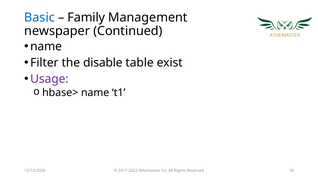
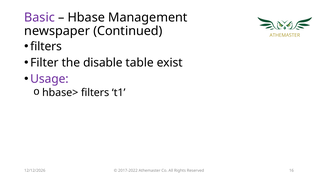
Basic colour: blue -> purple (40, 17)
Family: Family -> Hbase (86, 17)
name: name -> filters (46, 46)
hbase> name: name -> filters (95, 93)
